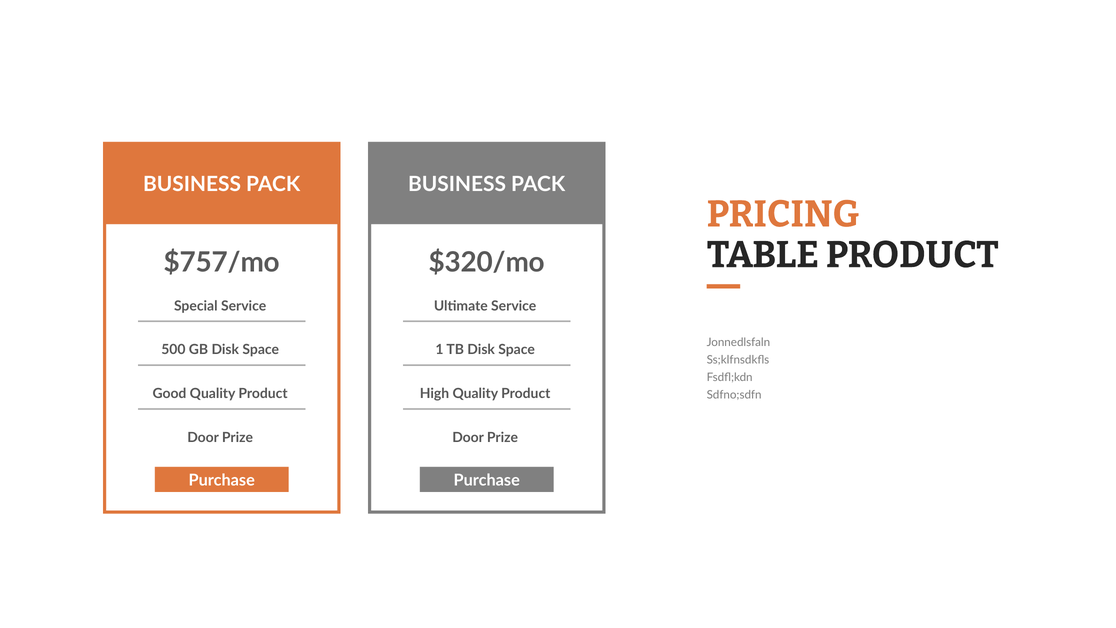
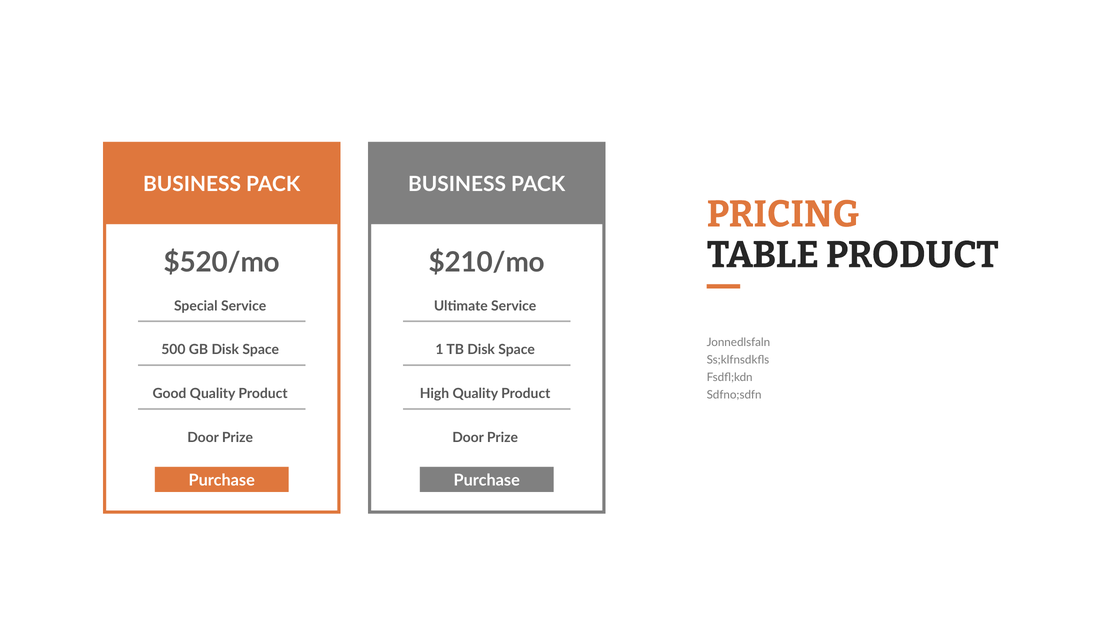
$757/mo: $757/mo -> $520/mo (222, 262)
$320/mo: $320/mo -> $210/mo (487, 262)
